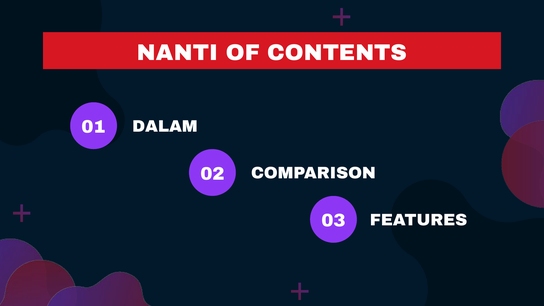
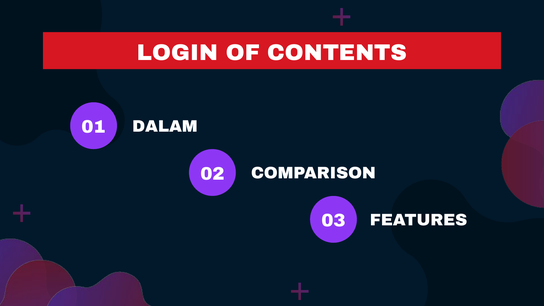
NANTI: NANTI -> LOGIN (177, 53)
